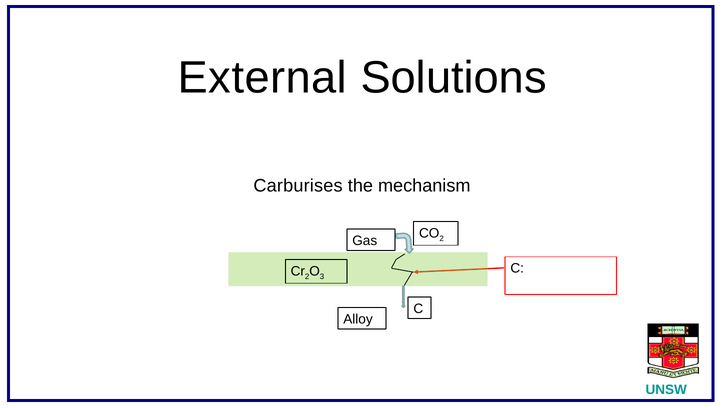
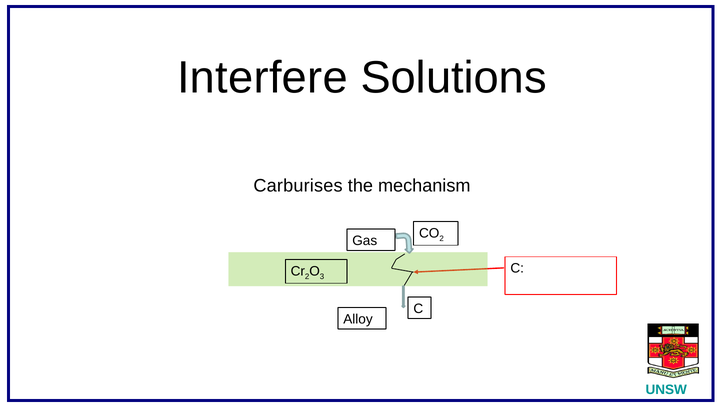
External: External -> Interfere (262, 77)
